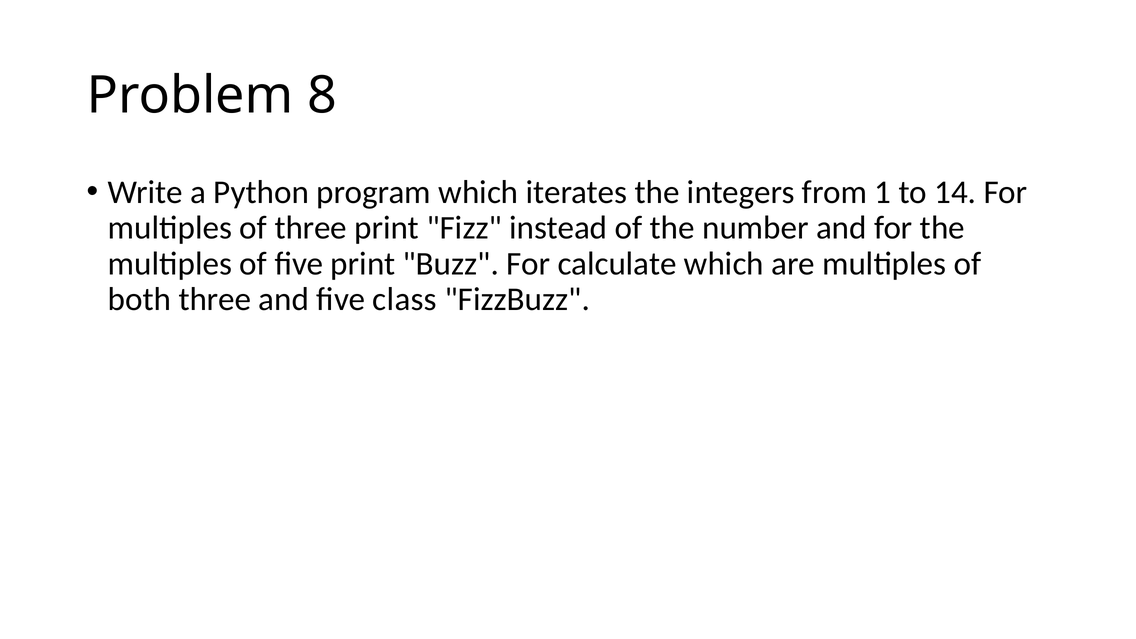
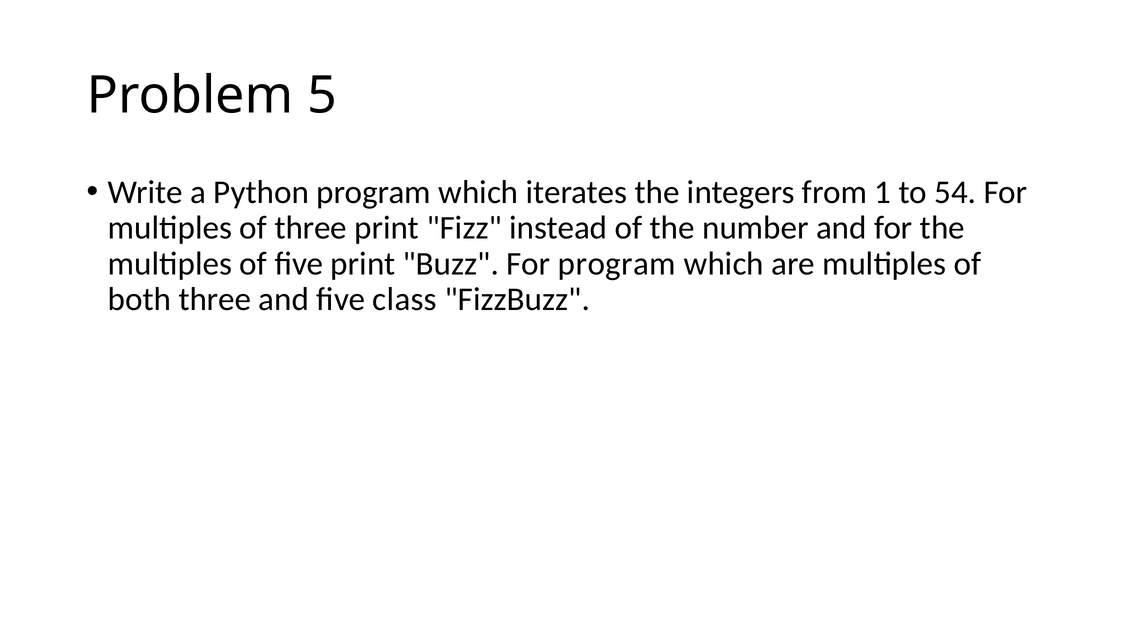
8: 8 -> 5 (322, 95)
14: 14 -> 54 (955, 192)
For calculate: calculate -> program (617, 264)
